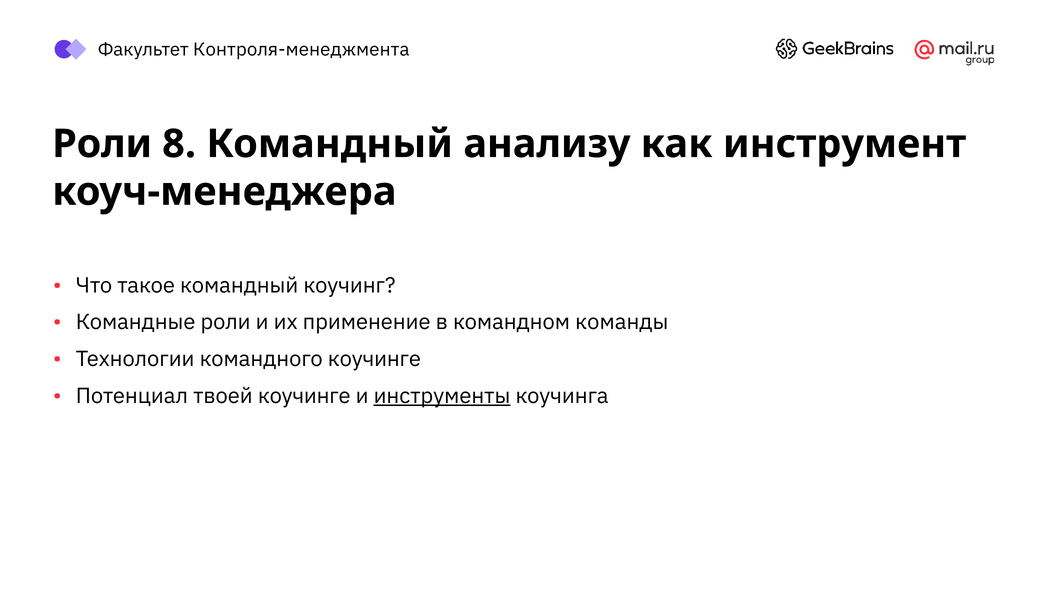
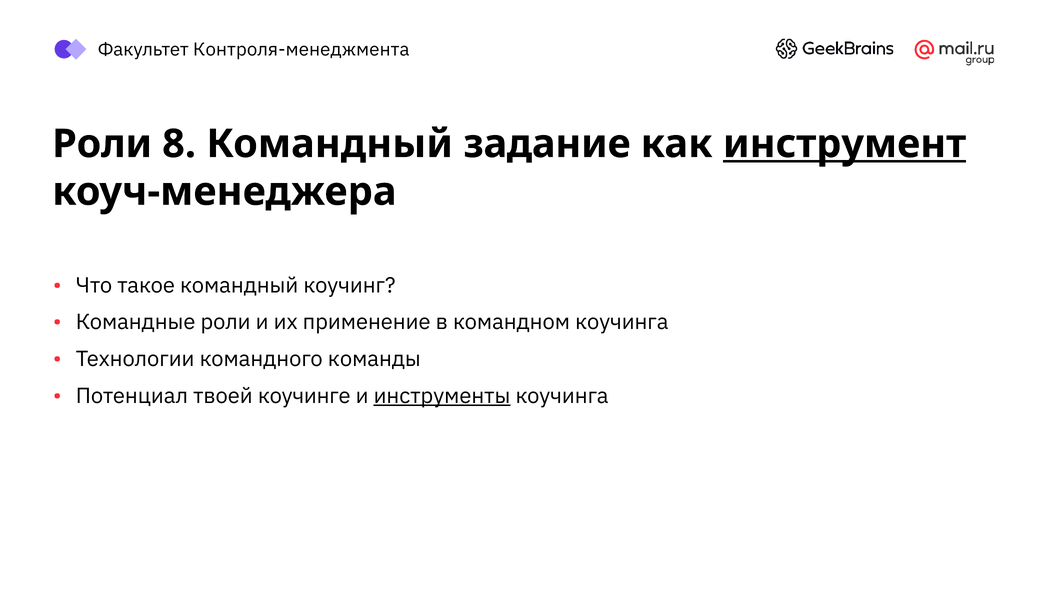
анализу: анализу -> задание (547, 144)
инструмент underline: none -> present (845, 144)
командном команды: команды -> коучинга (622, 322)
командного коучинге: коучинге -> команды (374, 359)
